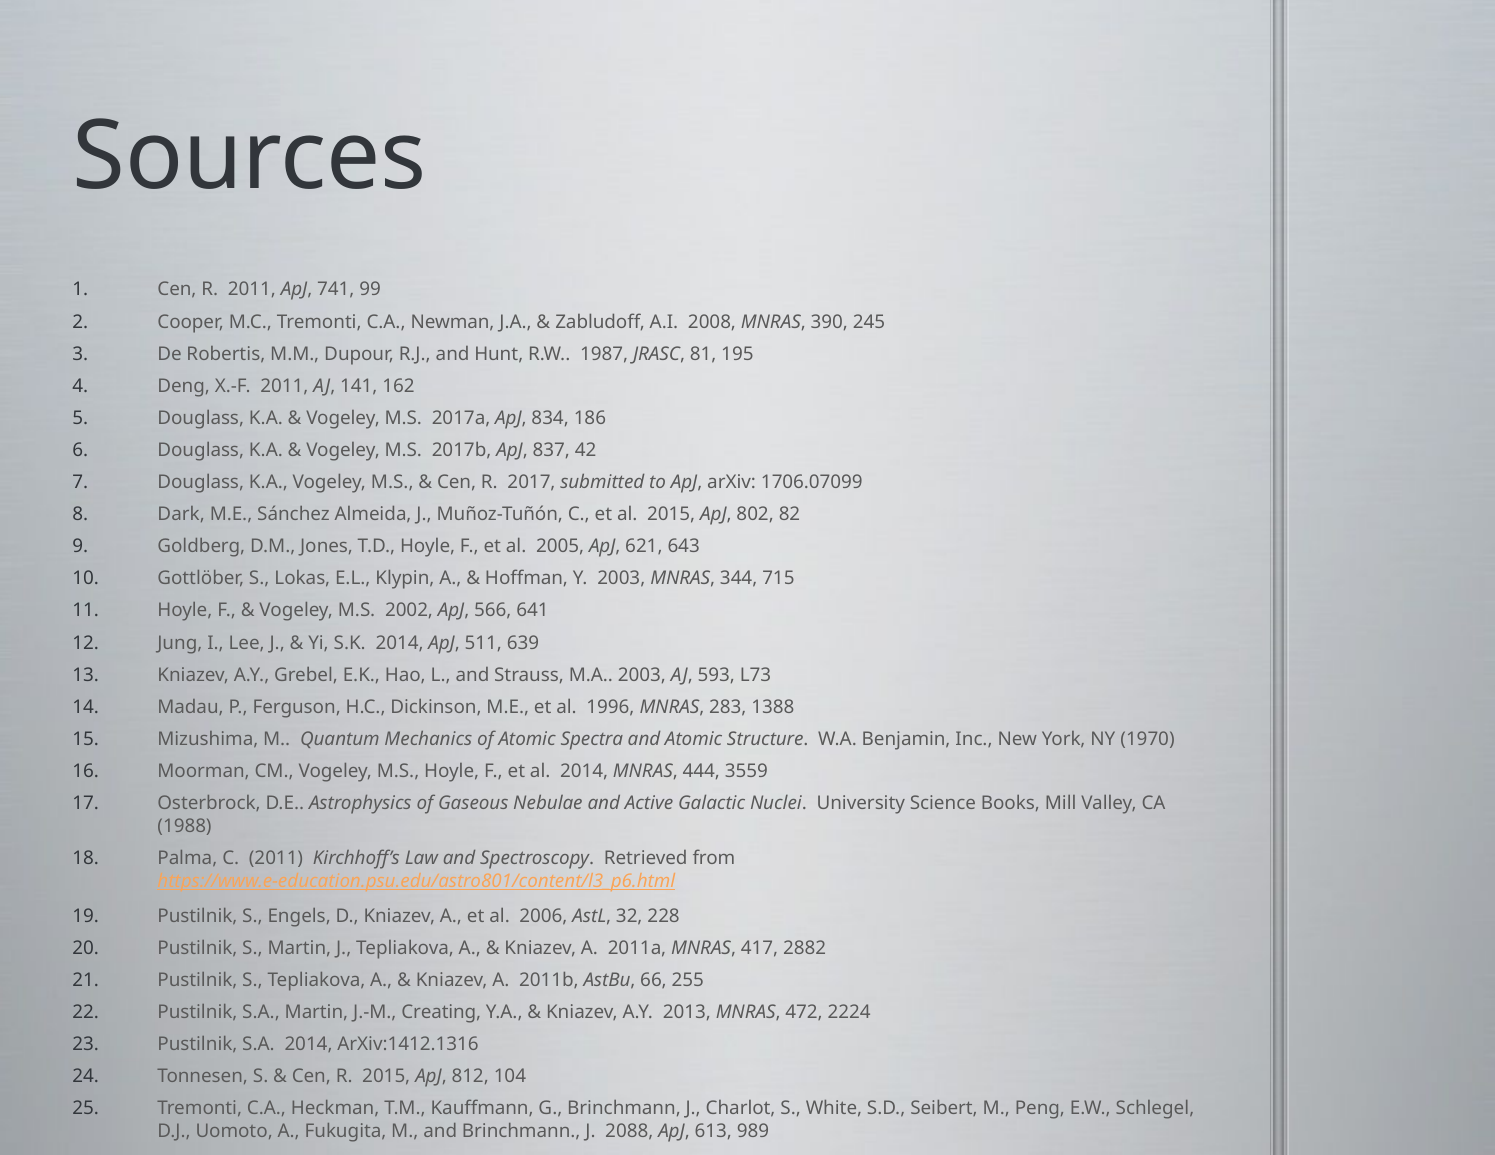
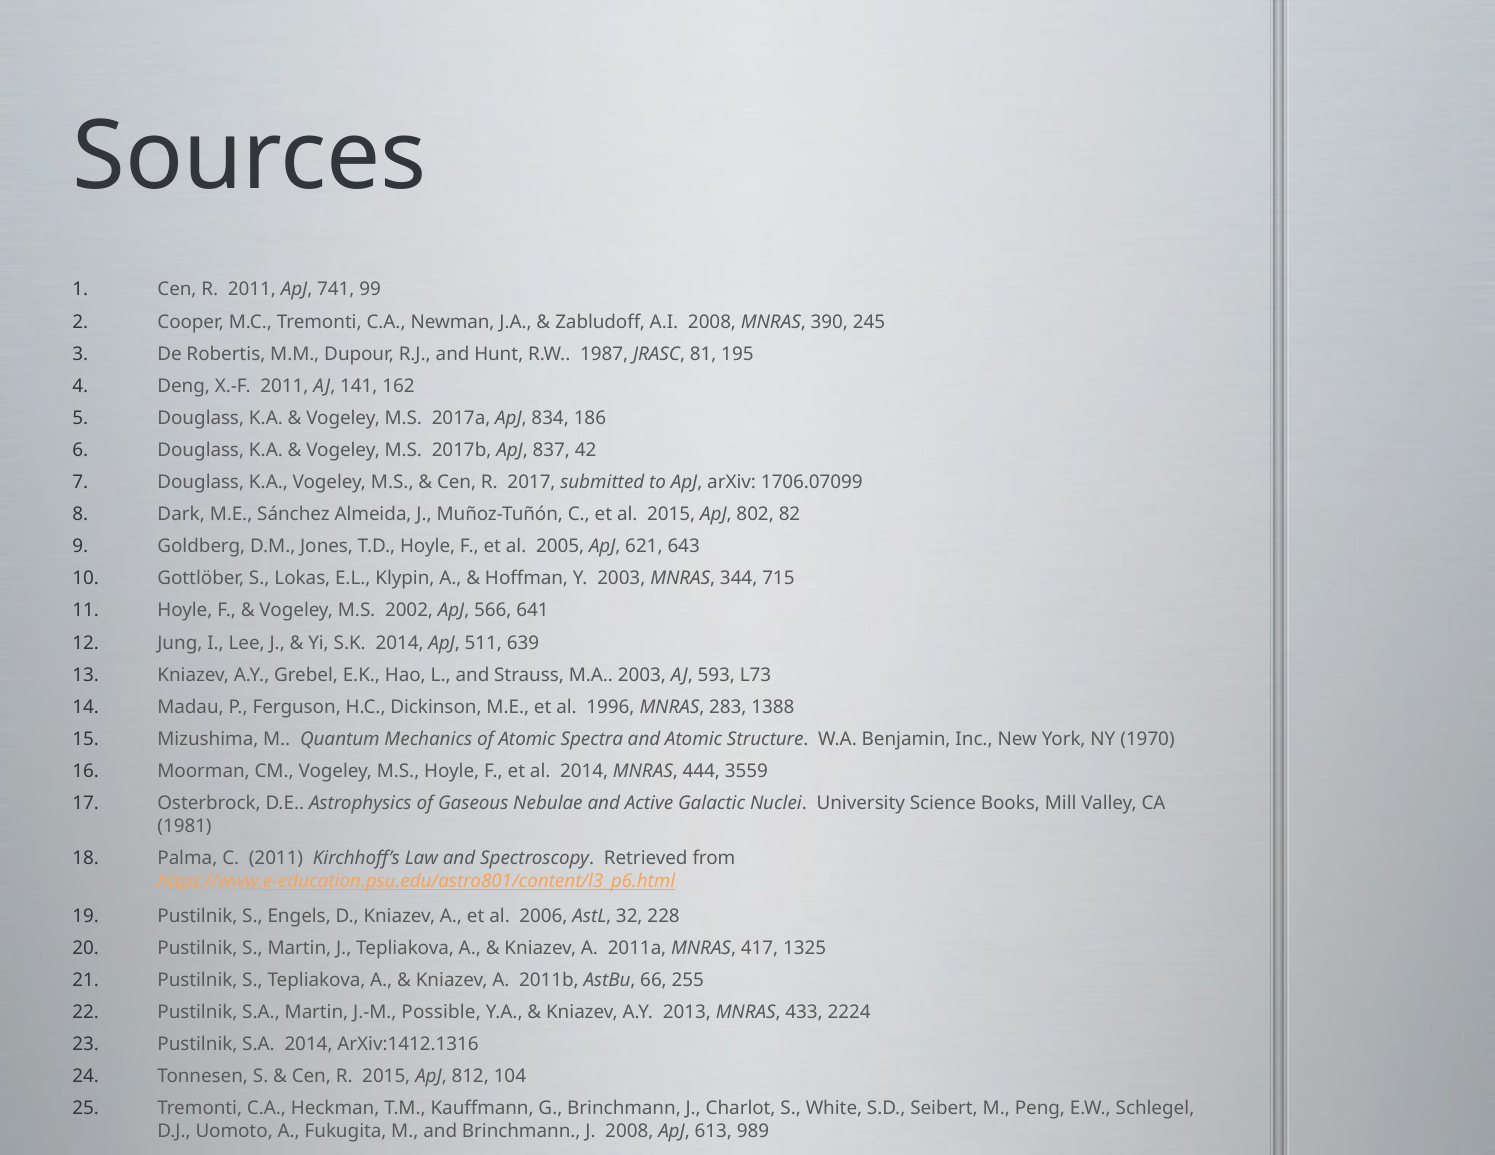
1988: 1988 -> 1981 (185, 826)
2882: 2882 -> 1325 (805, 948)
Creating: Creating -> Possible (441, 1012)
472: 472 -> 433 (804, 1012)
J 2088: 2088 -> 2008 (629, 1131)
